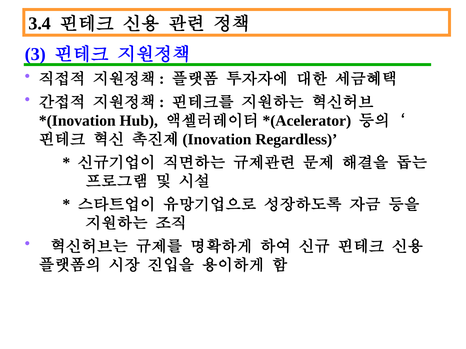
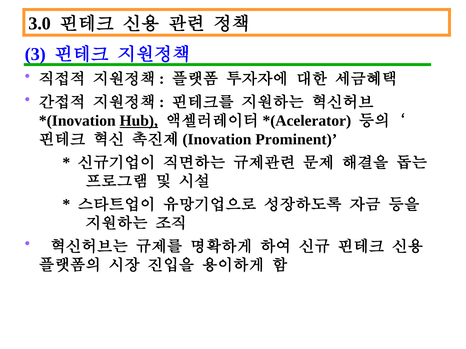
3.4: 3.4 -> 3.0 (40, 24)
Hub underline: none -> present (139, 121)
Regardless: Regardless -> Prominent (296, 140)
